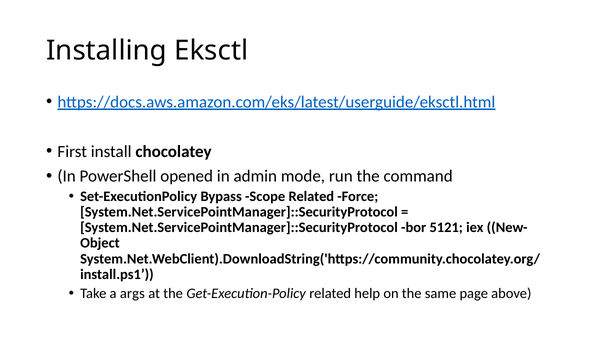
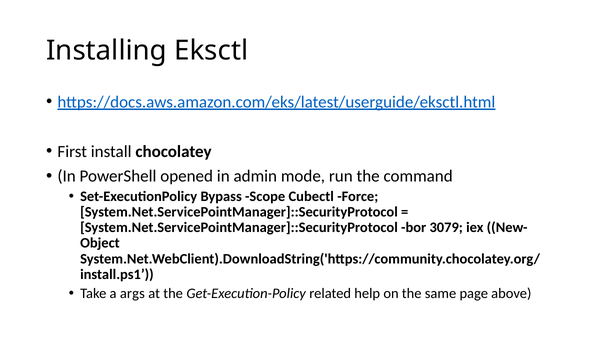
Scope Related: Related -> Cubectl (311, 196)
5121: 5121 -> 3079 (446, 228)
